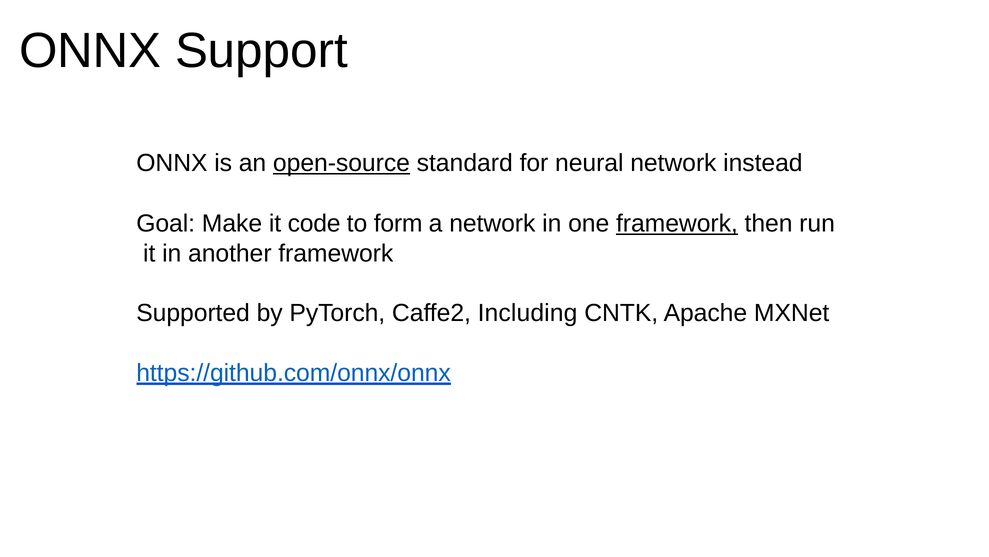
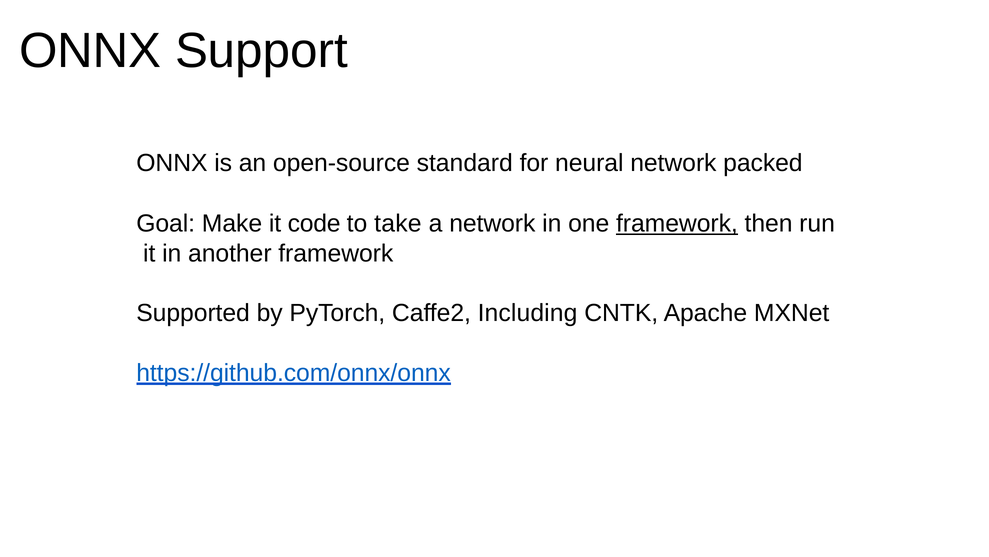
open-source underline: present -> none (341, 163)
instead: instead -> packed (763, 163)
form: form -> take (398, 223)
